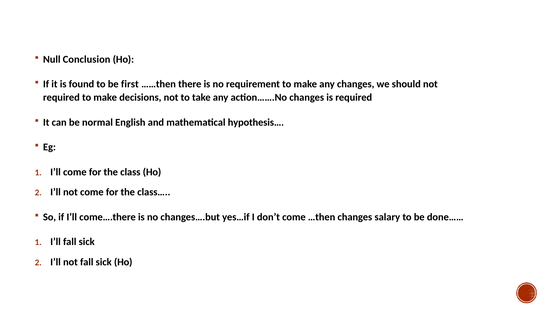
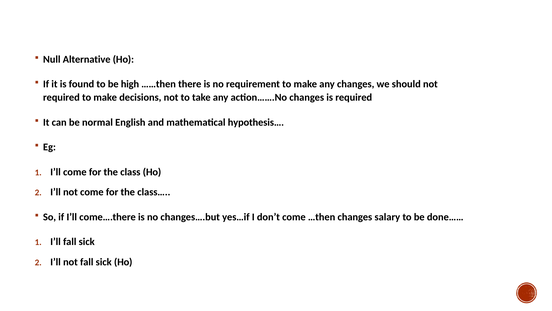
Conclusion: Conclusion -> Alternative (87, 59)
first: first -> high (130, 84)
